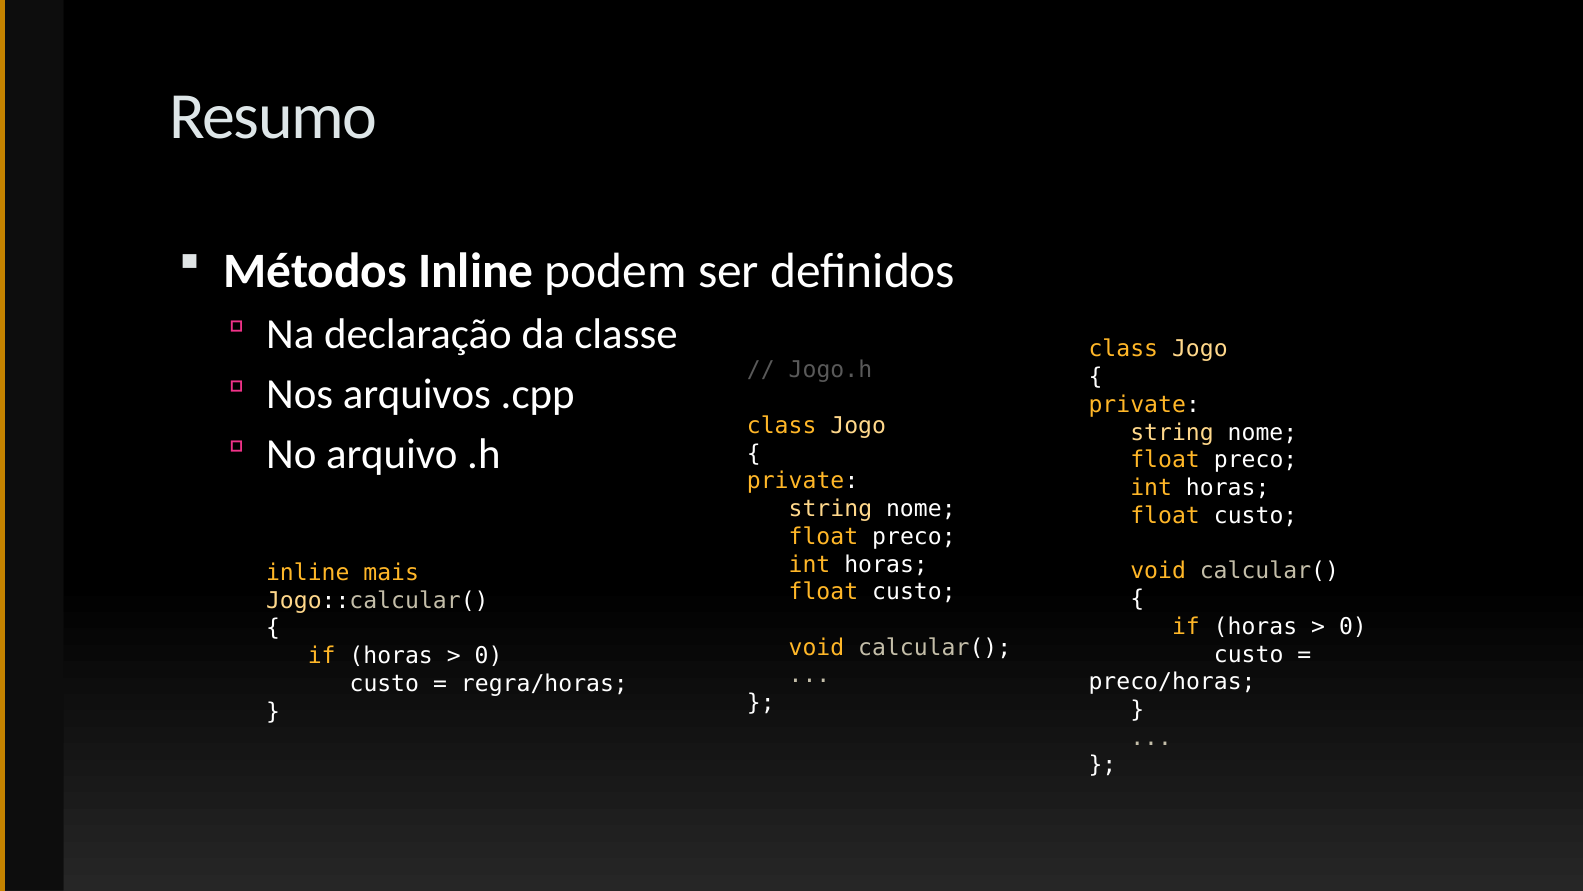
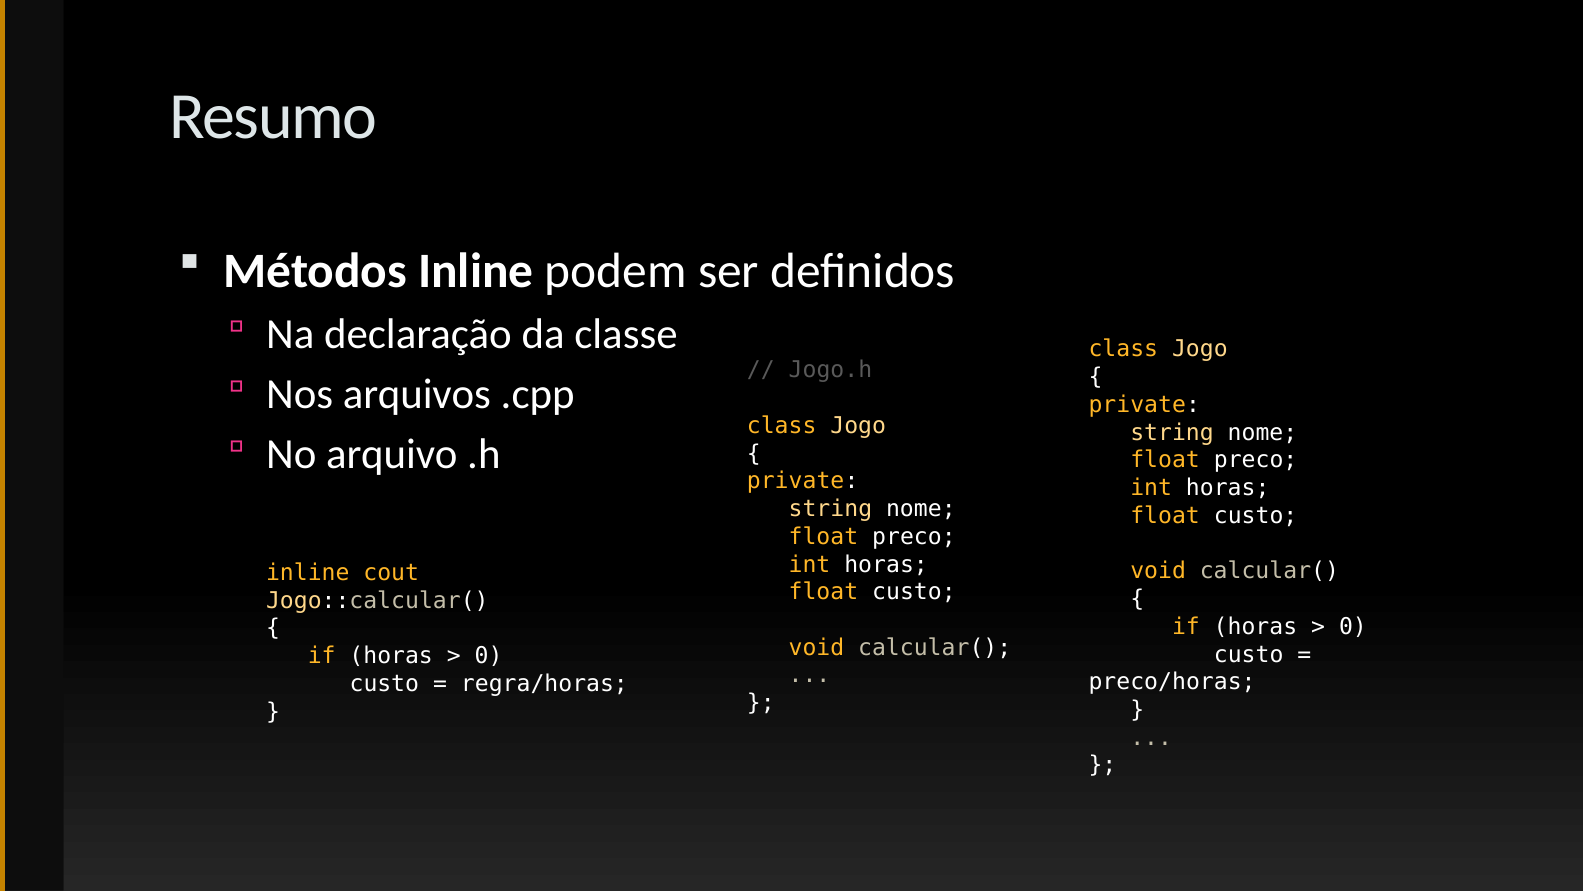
mais: mais -> cout (391, 572)
